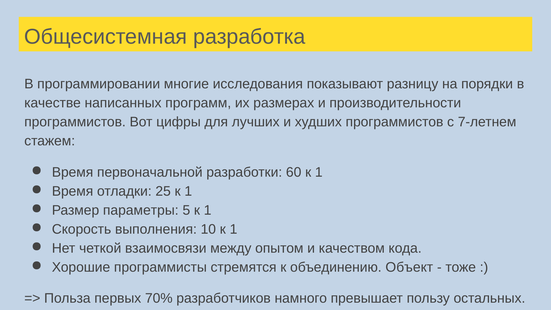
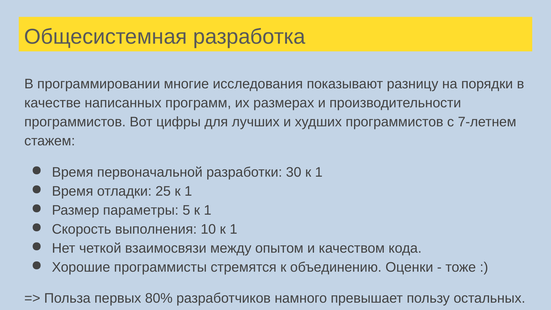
60: 60 -> 30 (294, 172)
Объект: Объект -> Оценки (409, 267)
70%: 70% -> 80% (159, 298)
